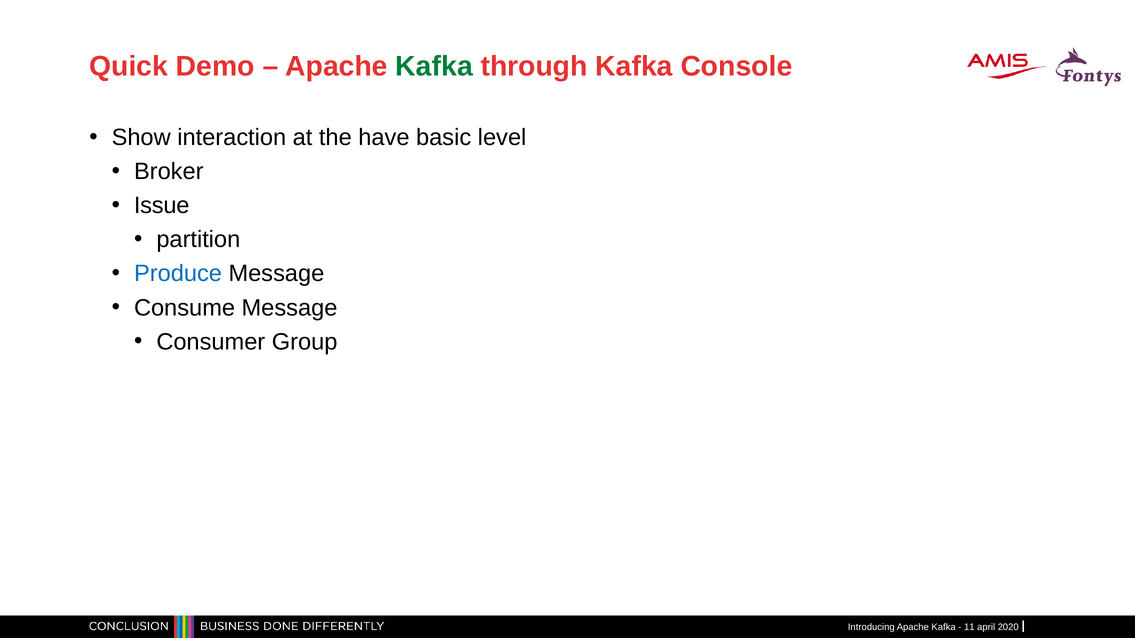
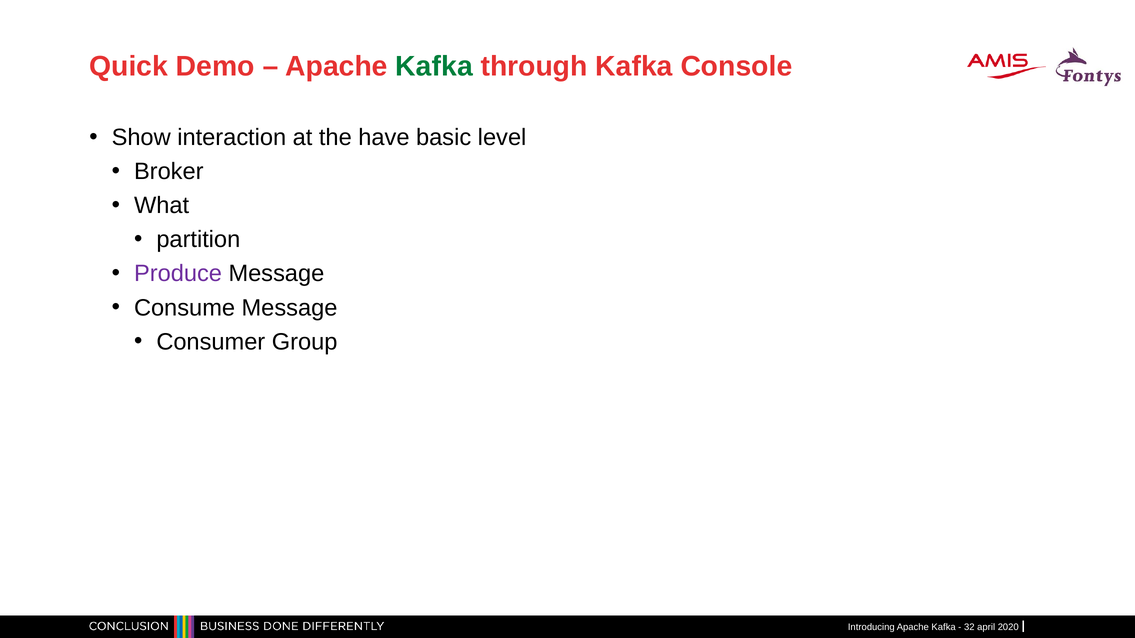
Issue: Issue -> What (162, 206)
Produce colour: blue -> purple (178, 274)
11: 11 -> 32 (969, 627)
